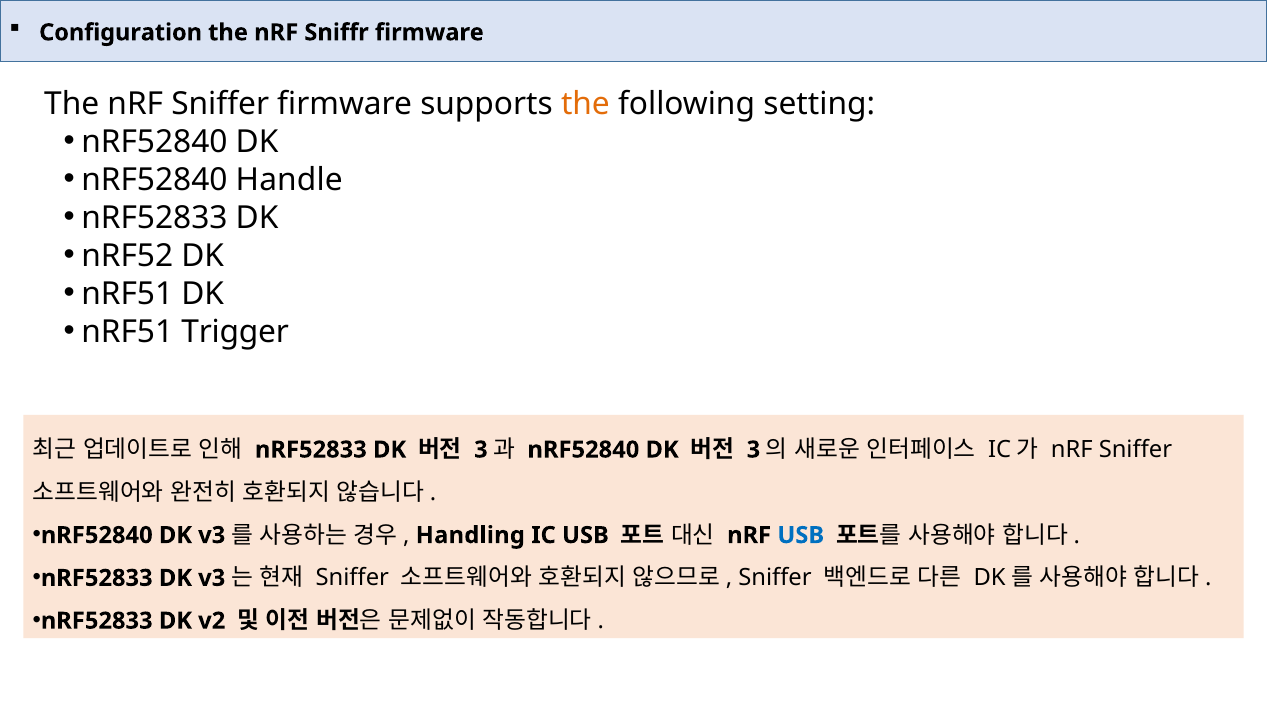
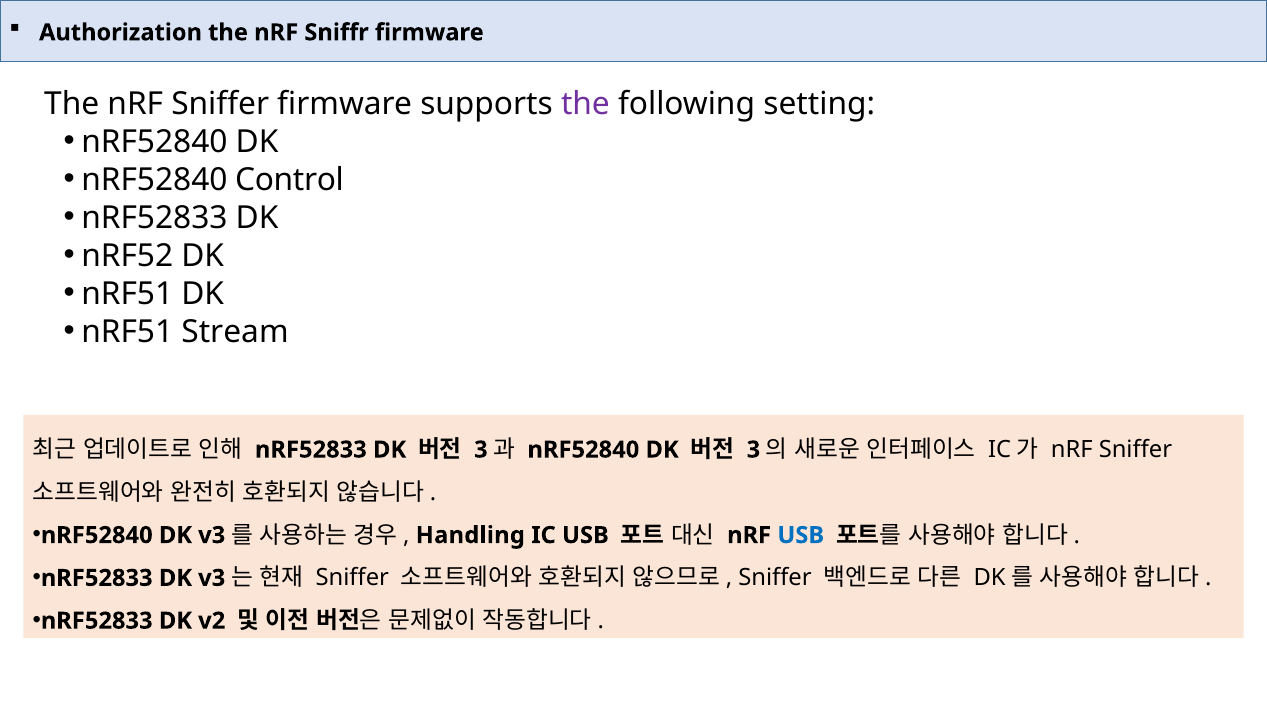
Configuration: Configuration -> Authorization (121, 32)
the colour: orange -> purple (585, 104)
Handle: Handle -> Control (289, 180)
Trigger: Trigger -> Stream (235, 332)
